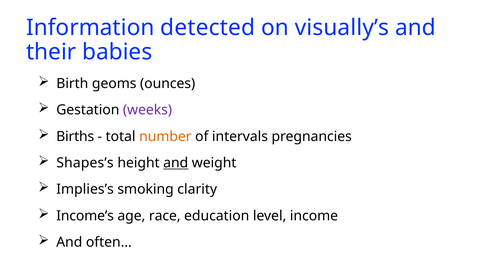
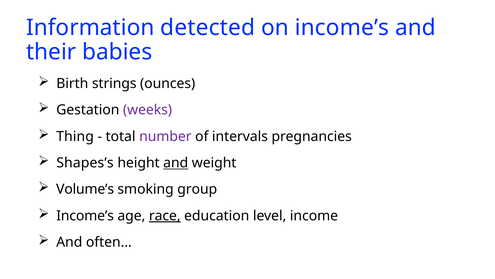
on visually’s: visually’s -> income’s (342, 28)
geoms: geoms -> strings (114, 83)
Births: Births -> Thing (75, 136)
number colour: orange -> purple (165, 136)
Implies’s: Implies’s -> Volume’s (85, 189)
clarity: clarity -> group (197, 189)
race underline: none -> present (165, 215)
